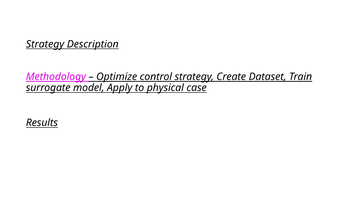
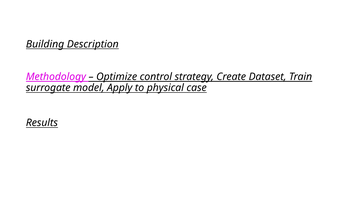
Strategy: Strategy -> Building (45, 44)
